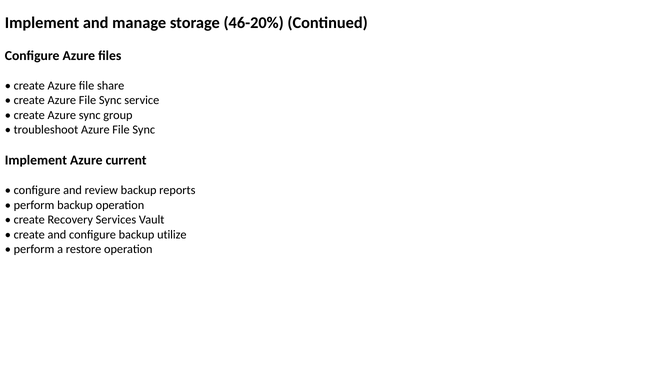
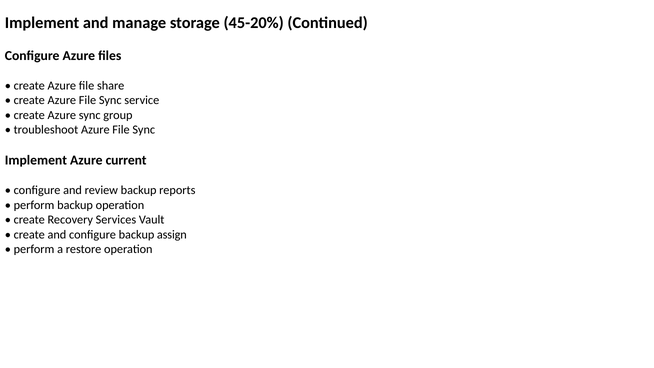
46-20%: 46-20% -> 45-20% (254, 23)
utilize: utilize -> assign (172, 234)
